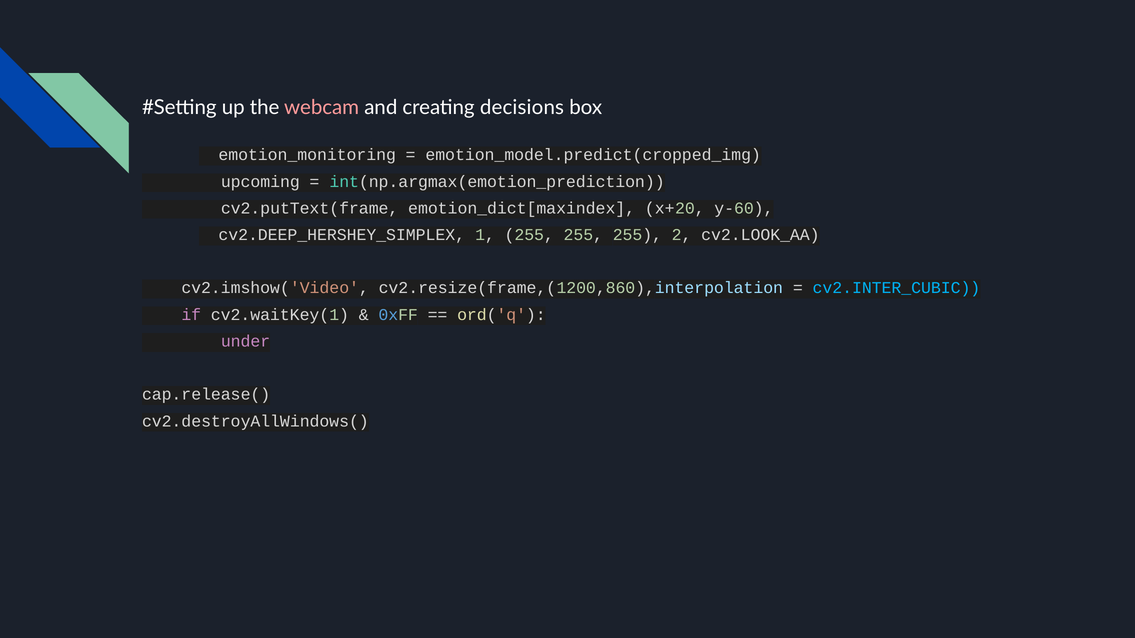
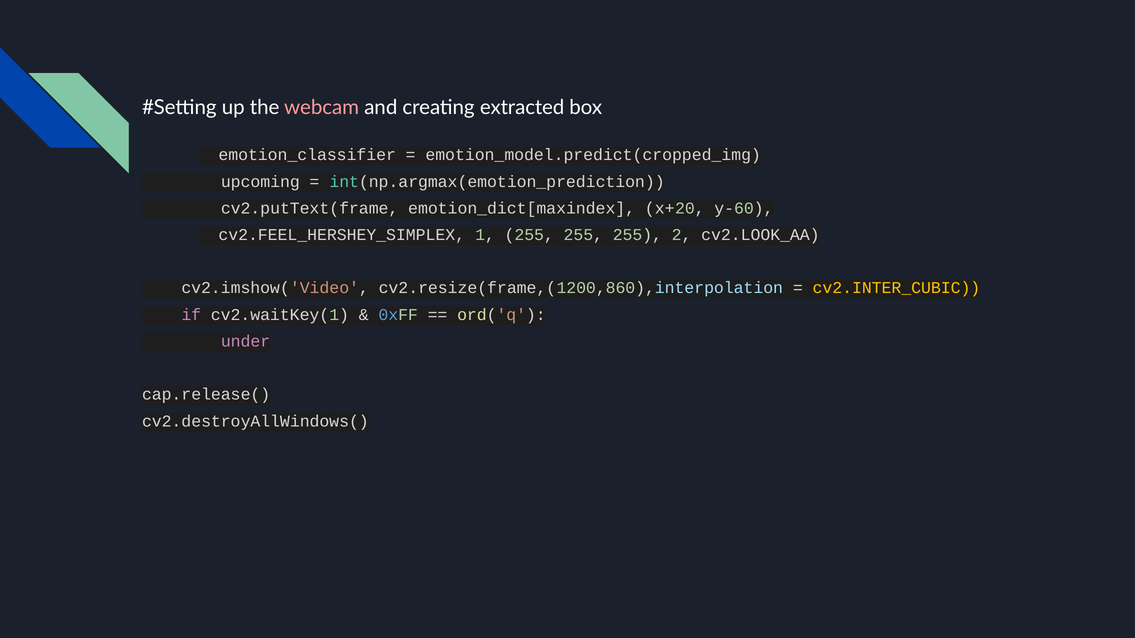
decisions: decisions -> extracted (522, 107)
emotion_monitoring: emotion_monitoring -> emotion_classifier (307, 155)
cv2.DEEP_HERSHEY_SIMPLEX: cv2.DEEP_HERSHEY_SIMPLEX -> cv2.FEEL_HERSHEY_SIMPLEX (342, 235)
cv2.INTER_CUBIC colour: light blue -> yellow (896, 288)
